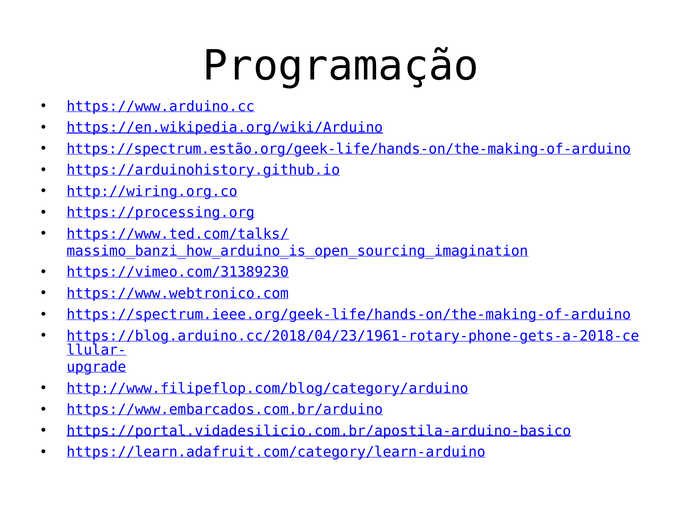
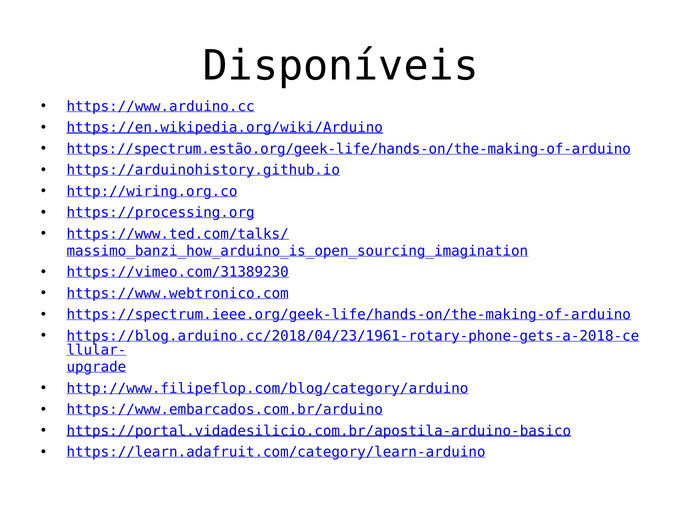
Programação: Programação -> Disponíveis (341, 66)
